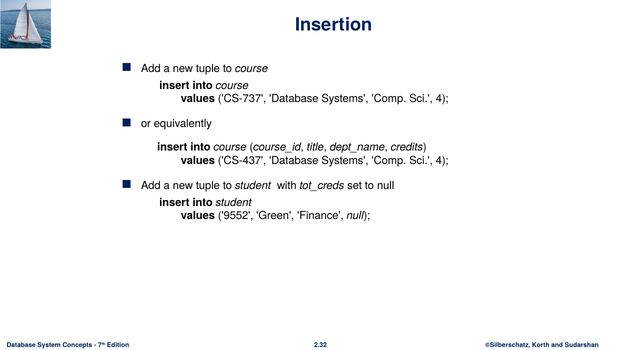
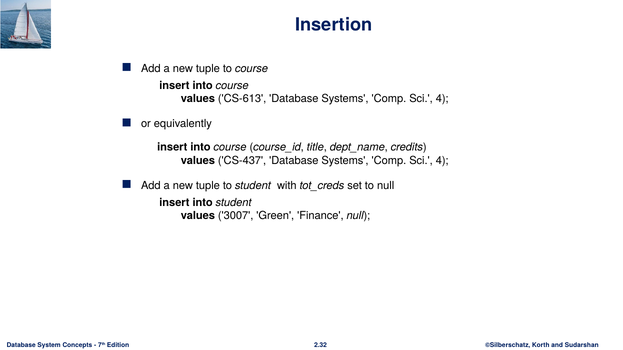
CS-737: CS-737 -> CS-613 (242, 99)
9552: 9552 -> 3007 (236, 216)
